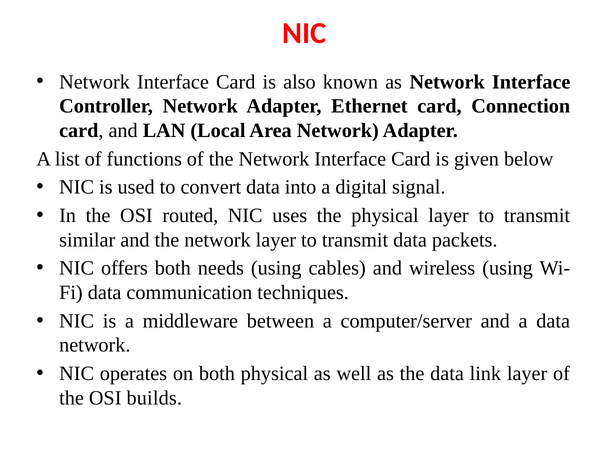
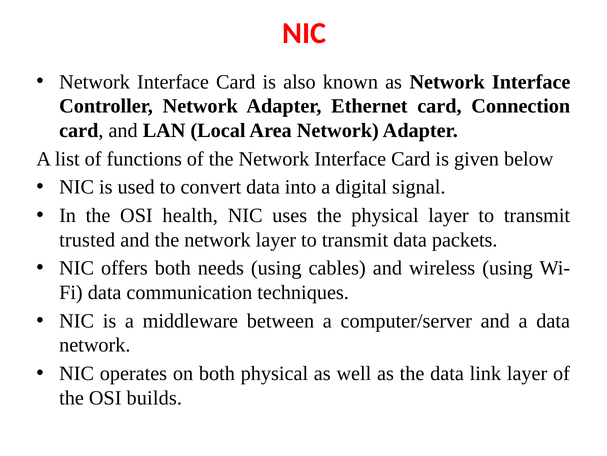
routed: routed -> health (190, 215)
similar: similar -> trusted (87, 239)
